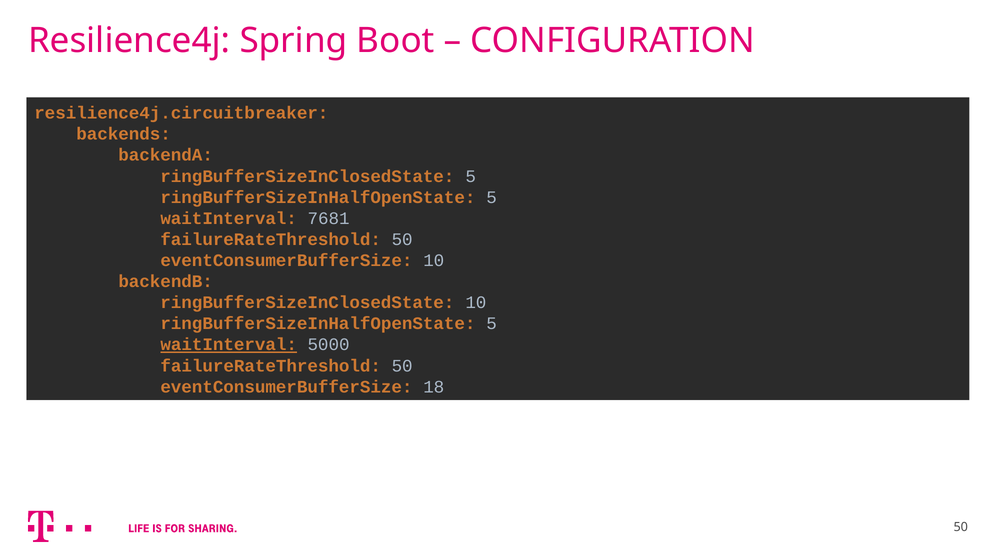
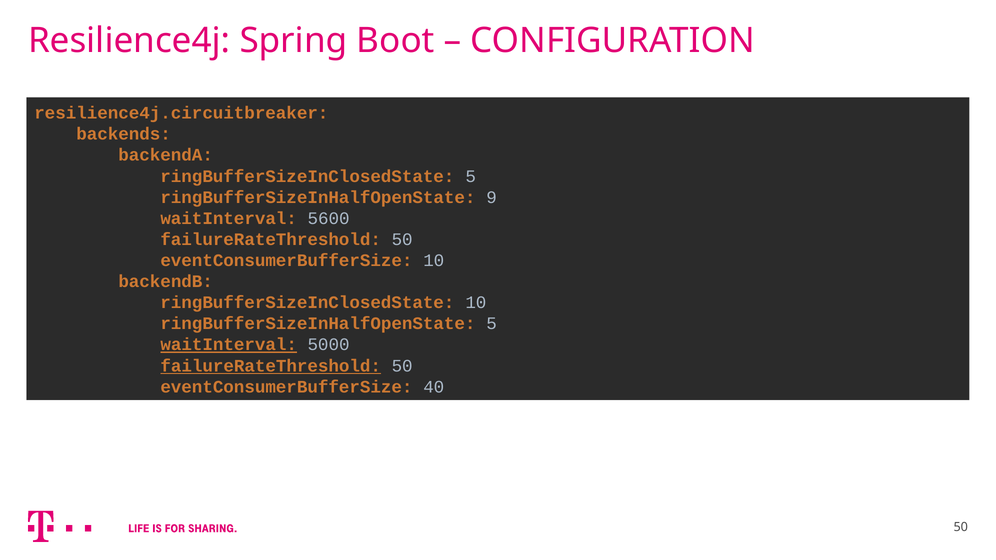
5: 5 -> 9 (492, 197)
7681: 7681 -> 5600 (329, 218)
failureRateThreshold underline: none -> present (271, 366)
18: 18 -> 40 (434, 387)
